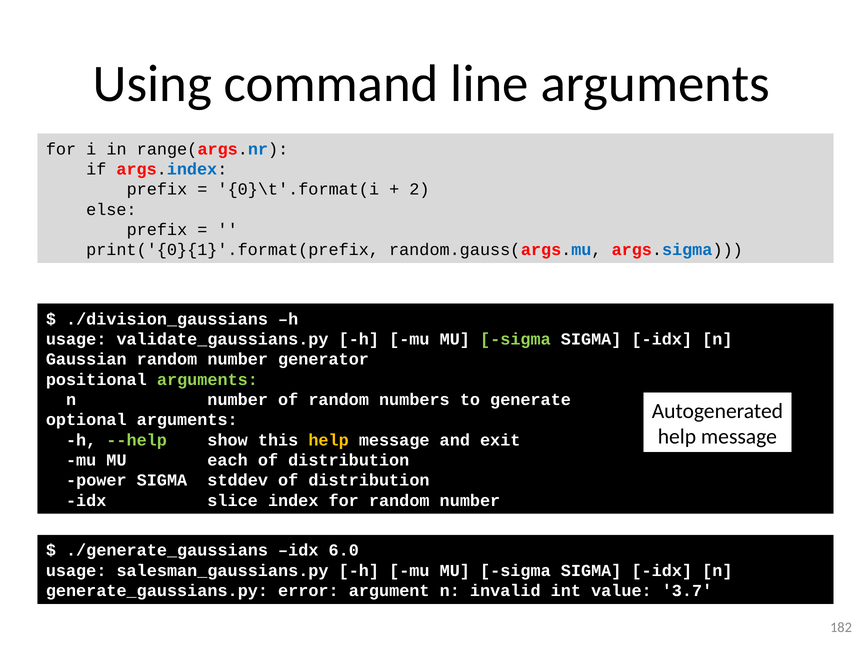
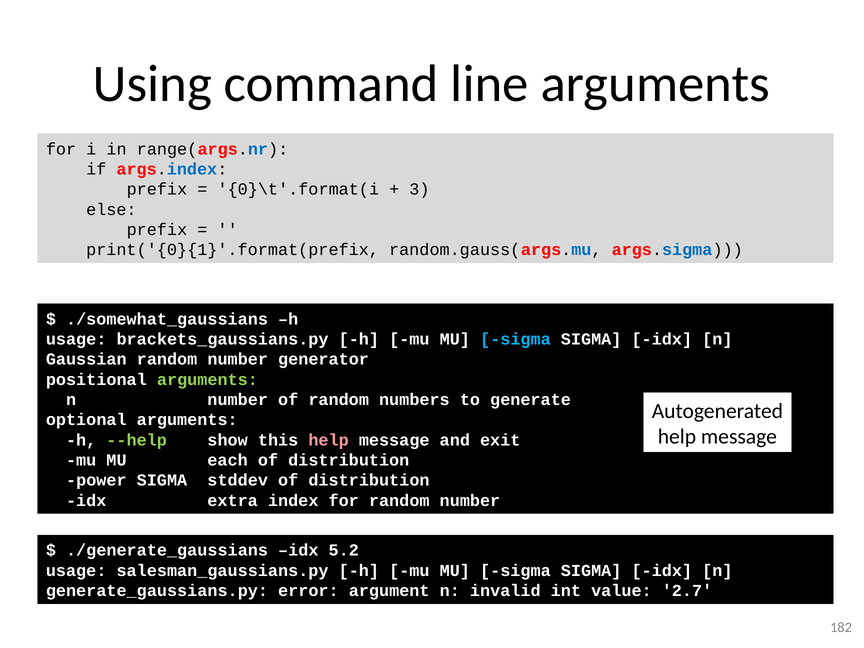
2: 2 -> 3 (419, 189)
./division_gaussians: ./division_gaussians -> ./somewhat_gaussians (167, 319)
validate_gaussians.py: validate_gaussians.py -> brackets_gaussians.py (223, 339)
sigma colour: light green -> light blue (515, 339)
help colour: yellow -> pink (329, 440)
slice: slice -> extra (233, 501)
6.0: 6.0 -> 5.2 (344, 550)
3.7: 3.7 -> 2.7 (687, 591)
